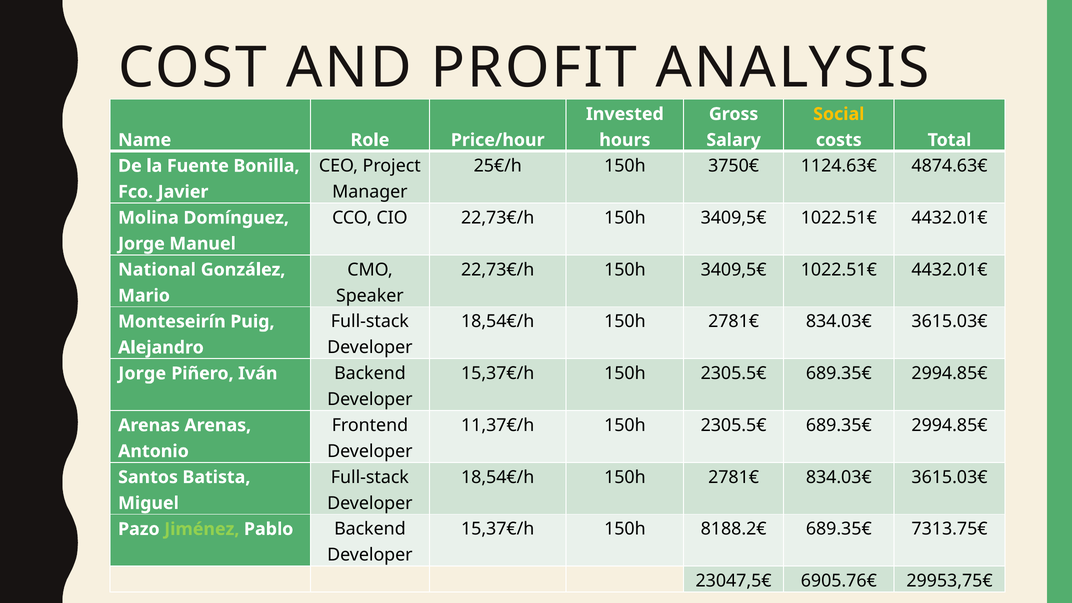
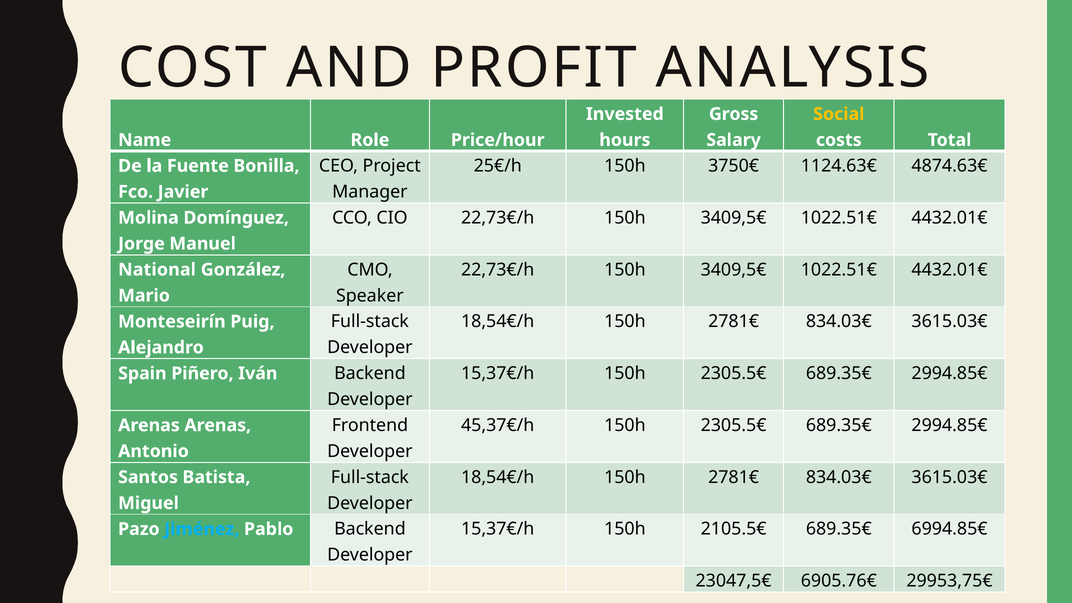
Jorge: Jorge -> Spain (142, 373)
11,37€/h: 11,37€/h -> 45,37€/h (498, 425)
8188.2€: 8188.2€ -> 2105.5€ (734, 529)
7313.75€: 7313.75€ -> 6994.85€ (950, 529)
Jiménez colour: light green -> light blue (202, 529)
